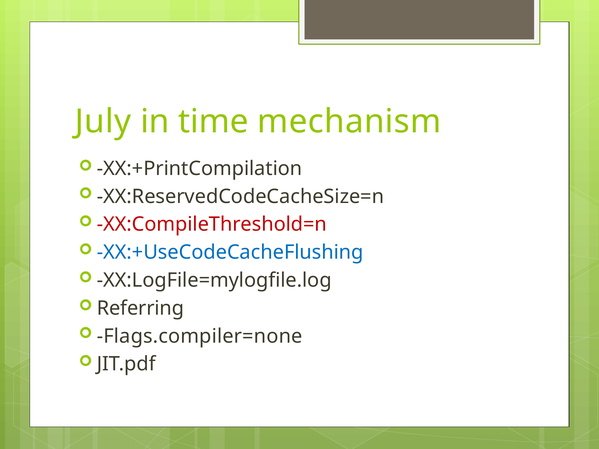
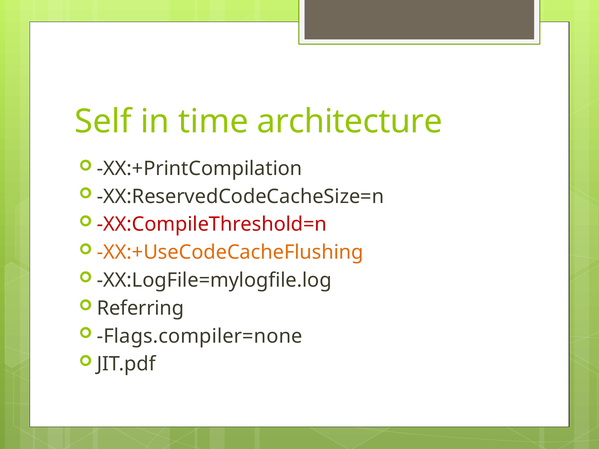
July: July -> Self (103, 122)
mechanism: mechanism -> architecture (350, 122)
XX:+UseCodeCacheFlushing colour: blue -> orange (230, 252)
